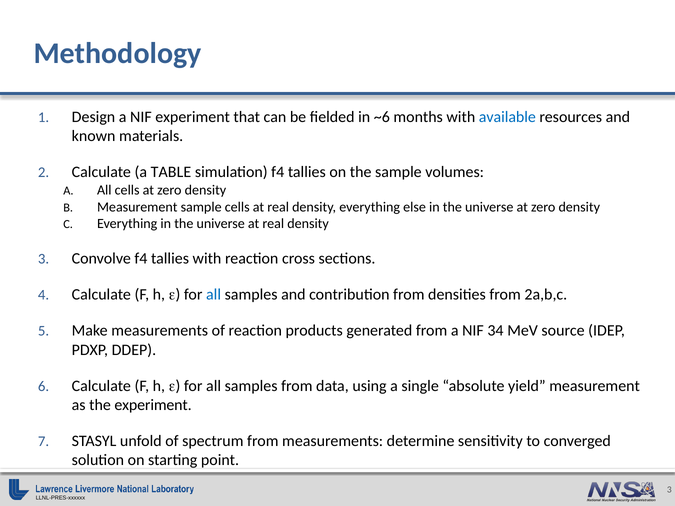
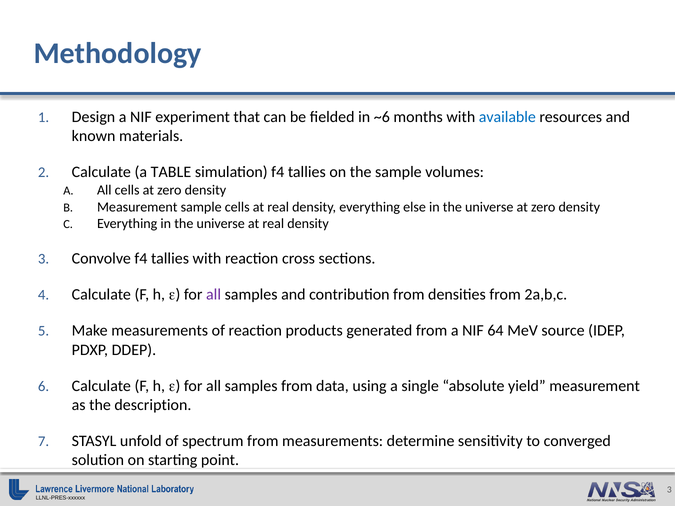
all colour: blue -> purple (214, 295)
34: 34 -> 64 (495, 331)
the experiment: experiment -> description (153, 405)
